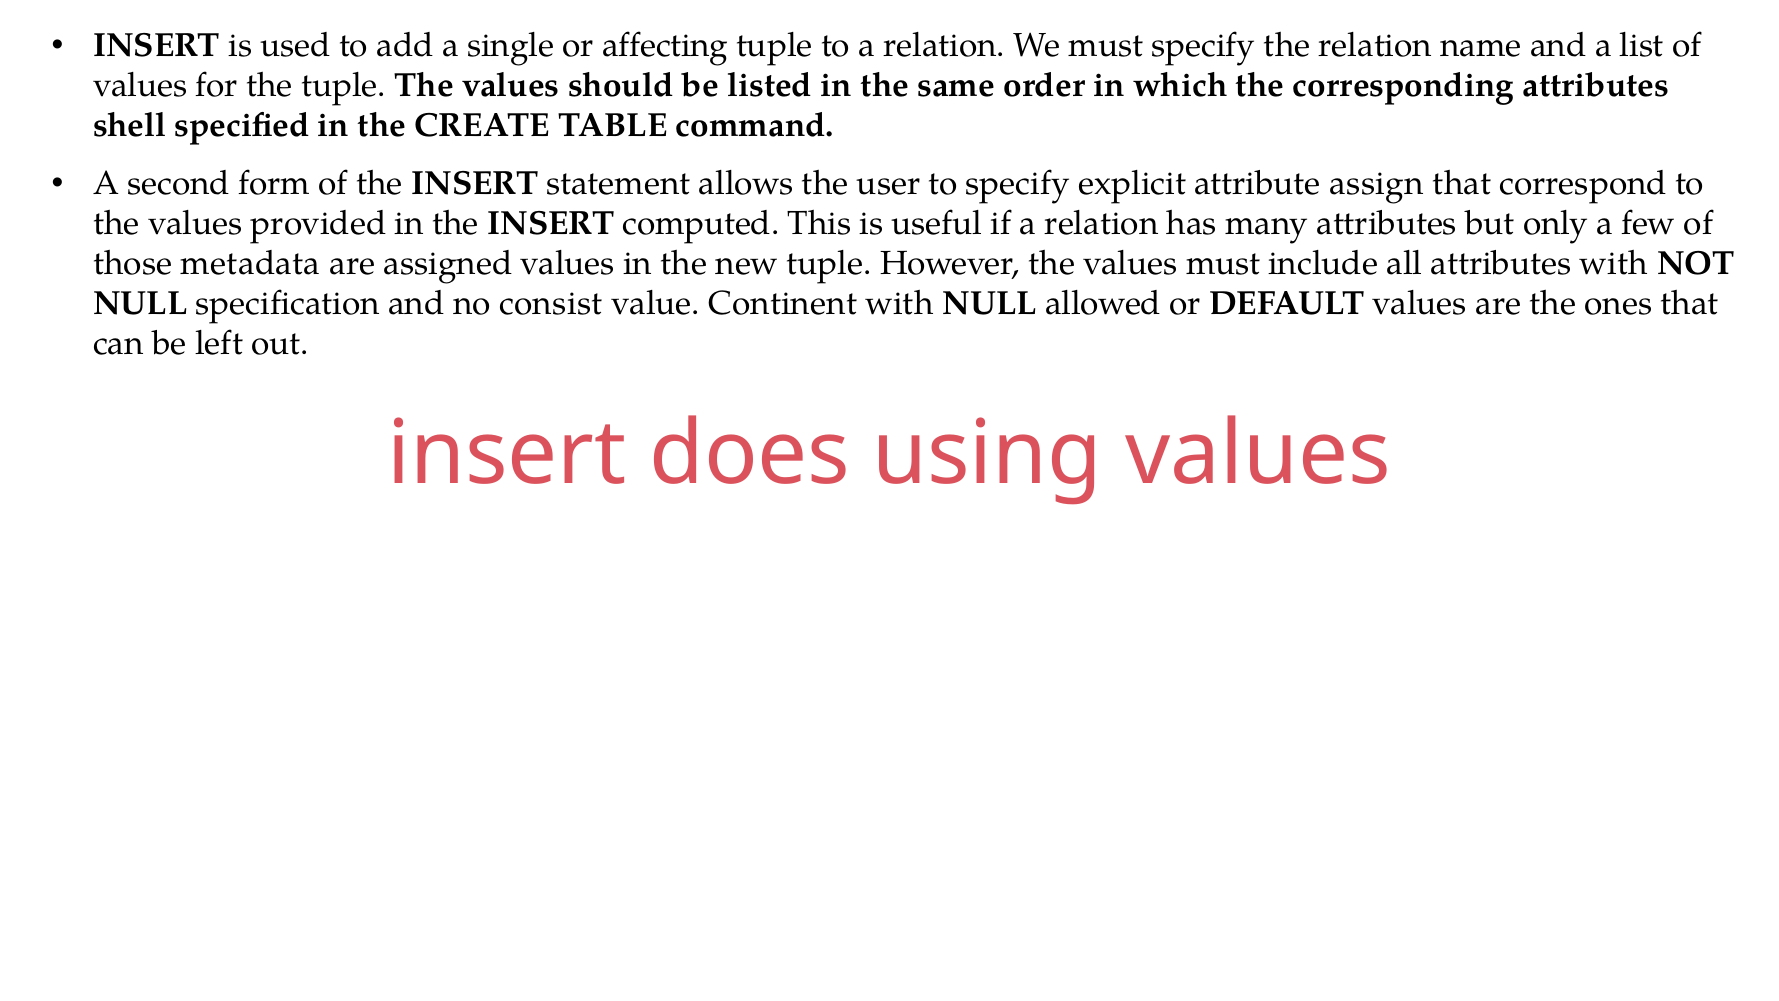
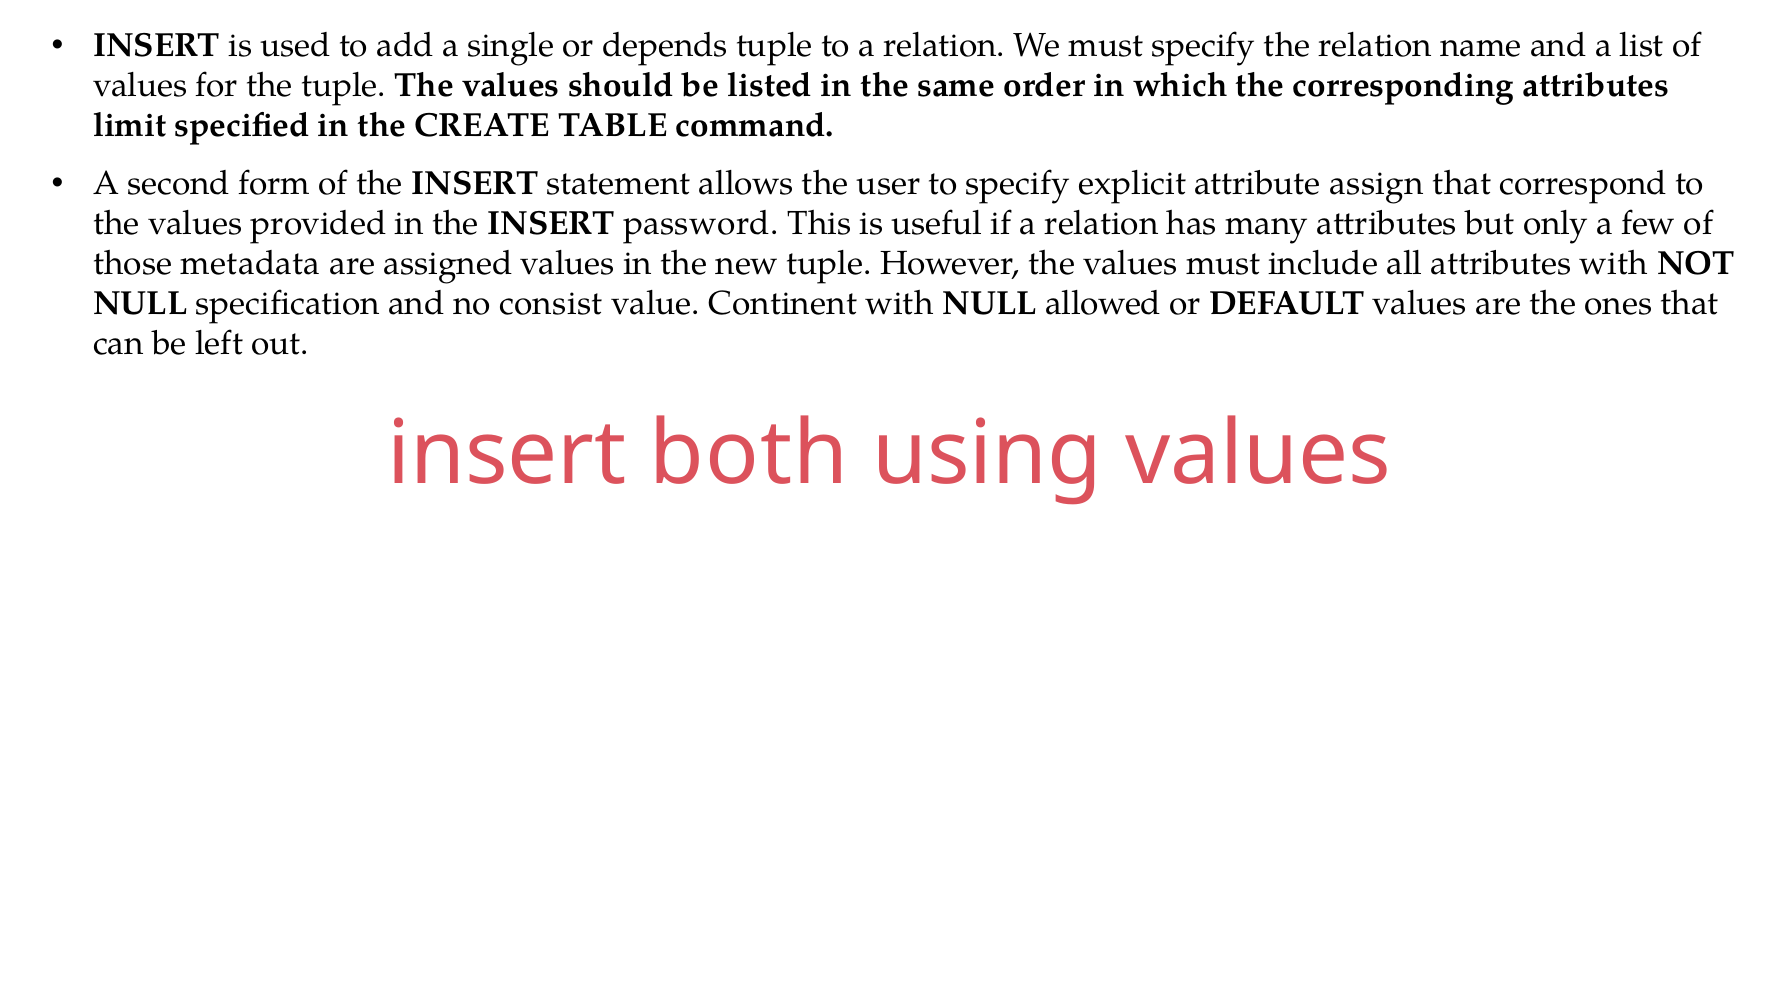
affecting: affecting -> depends (665, 46)
shell: shell -> limit (130, 126)
computed: computed -> password (701, 224)
does: does -> both (749, 454)
